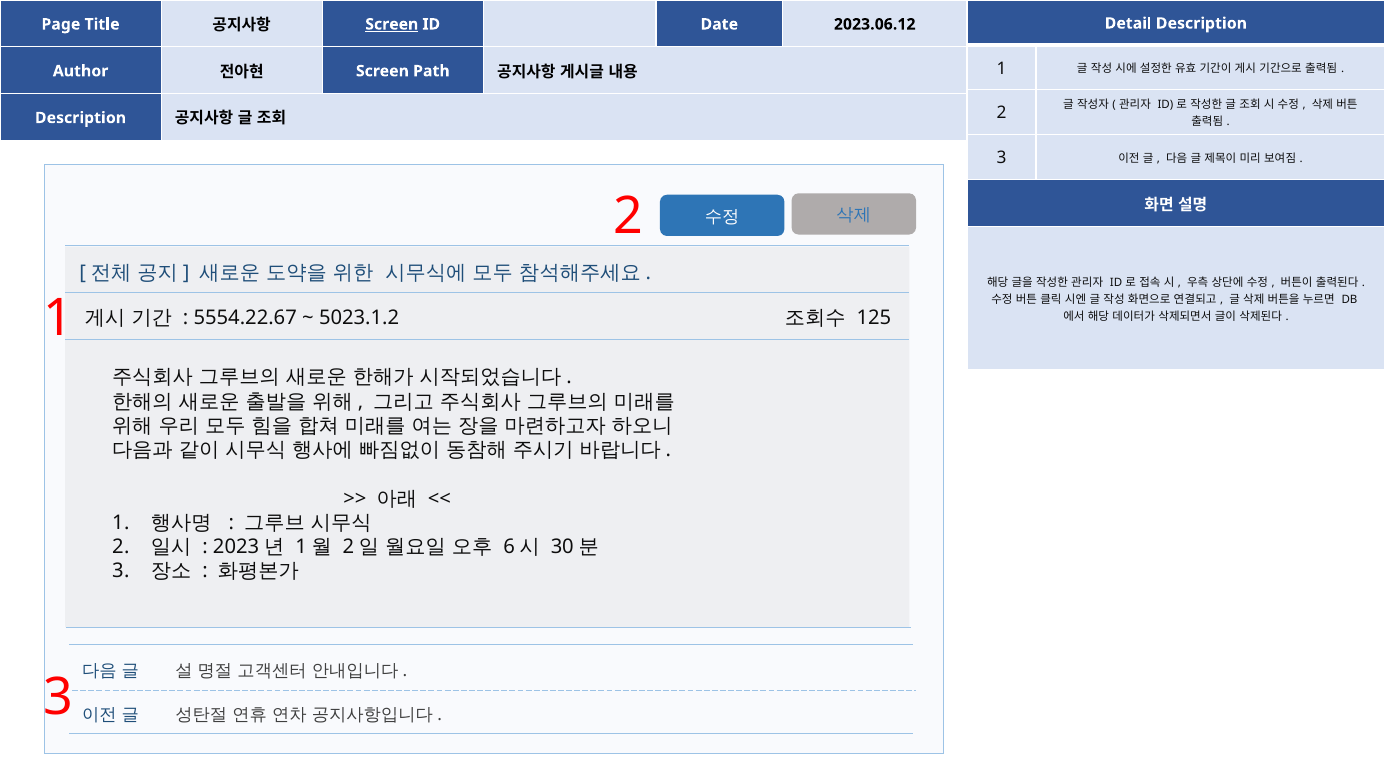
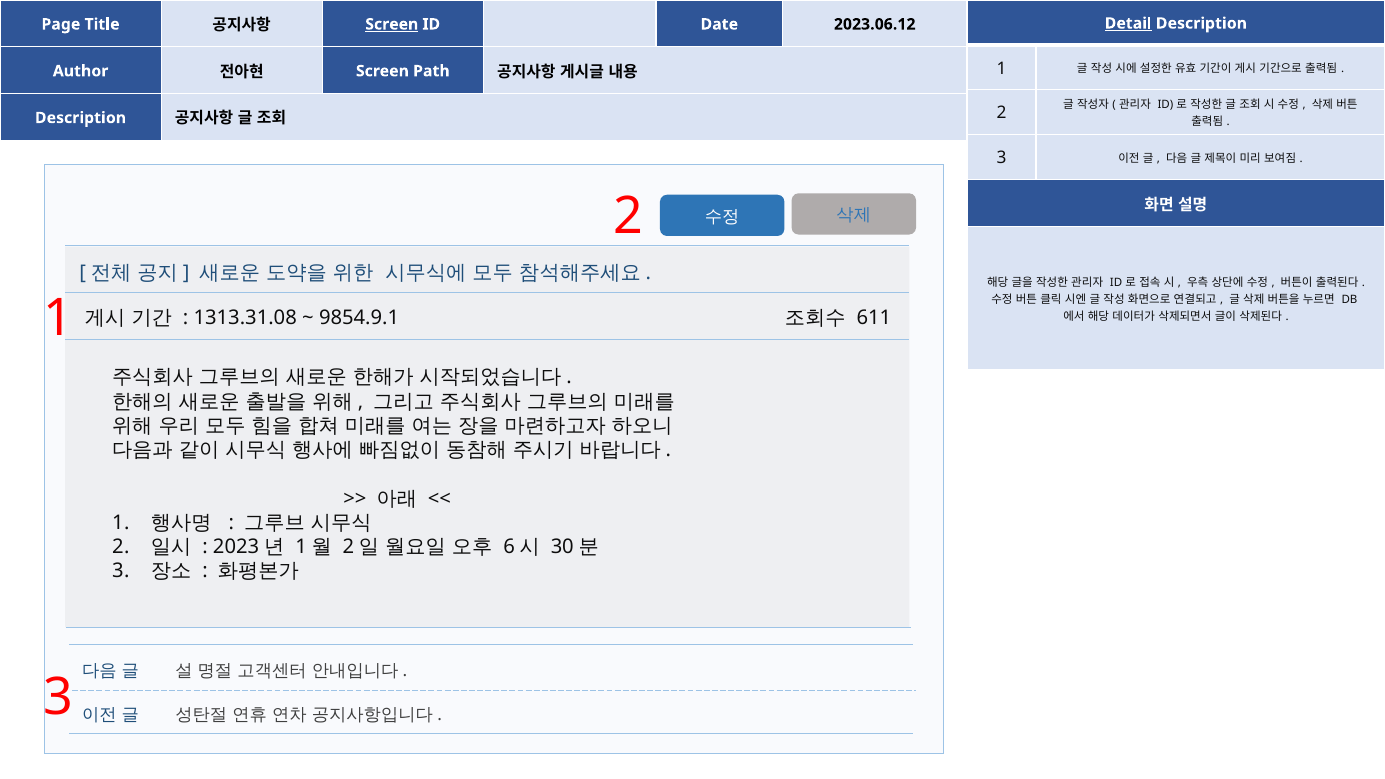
Detail underline: none -> present (1128, 23)
5554.22.67: 5554.22.67 -> 1313.31.08 (245, 318)
5023.1.2: 5023.1.2 -> 9854.9.1 (359, 318)
125: 125 -> 611 (874, 318)
